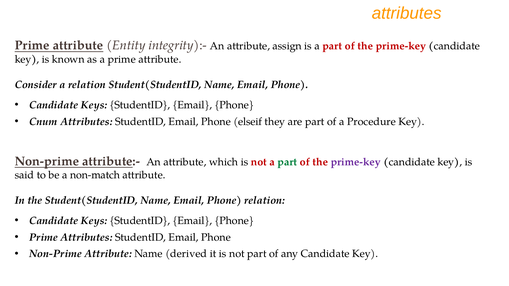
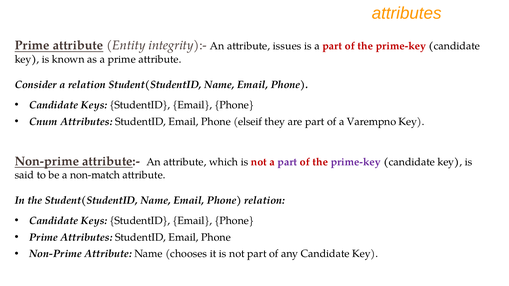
assign: assign -> issues (287, 46)
Procedure: Procedure -> Varempno (372, 122)
part colour: green -> purple (287, 162)
derived: derived -> chooses (186, 254)
